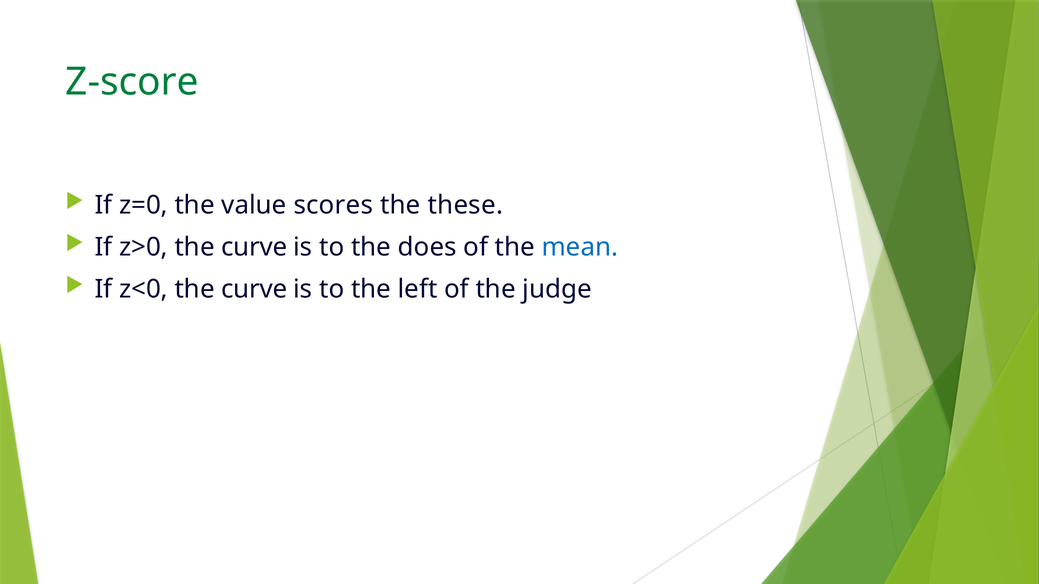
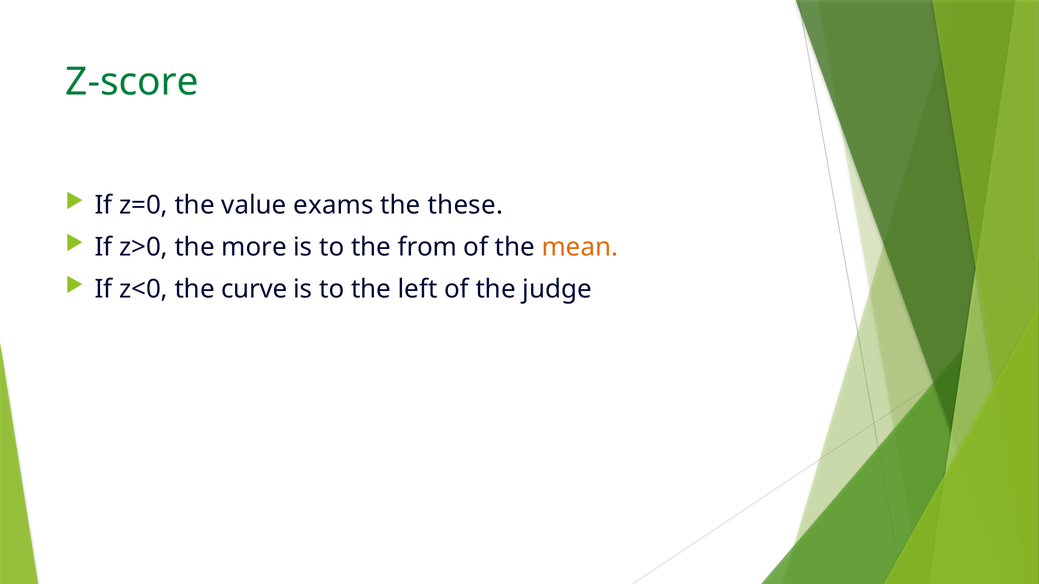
scores: scores -> exams (333, 205)
z>0 the curve: curve -> more (254, 247)
does: does -> from (427, 247)
mean colour: blue -> orange (580, 247)
